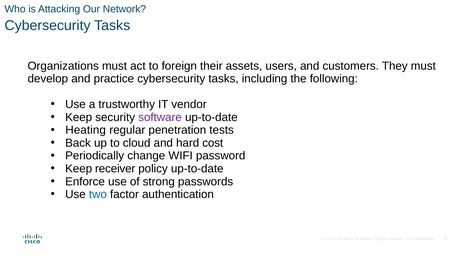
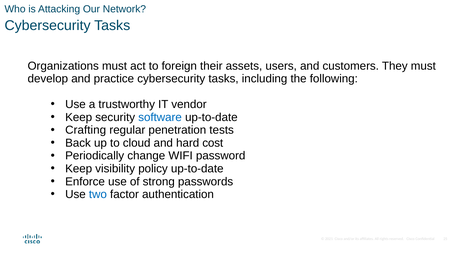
software colour: purple -> blue (160, 117)
Heating: Heating -> Crafting (86, 130)
receiver: receiver -> visibility (115, 169)
